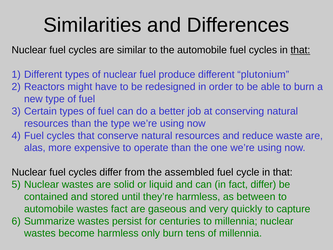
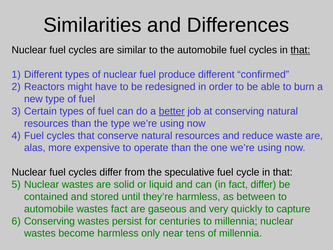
plutonium: plutonium -> confirmed (263, 74)
better underline: none -> present (172, 111)
assembled: assembled -> speculative (190, 172)
Summarize: Summarize -> Conserving (49, 221)
only burn: burn -> near (173, 233)
